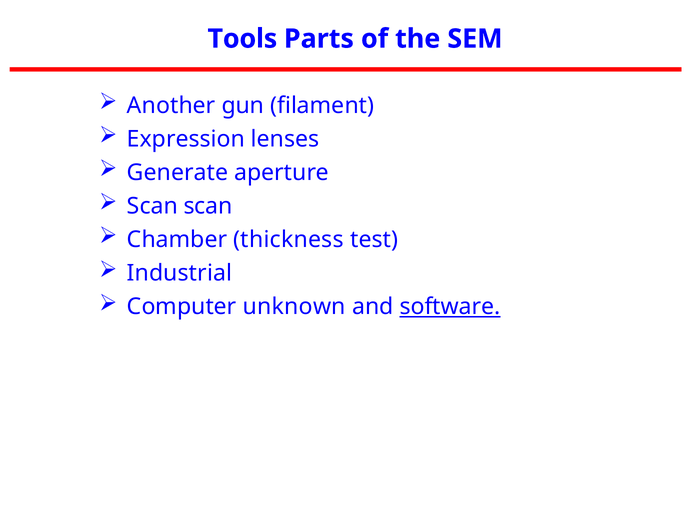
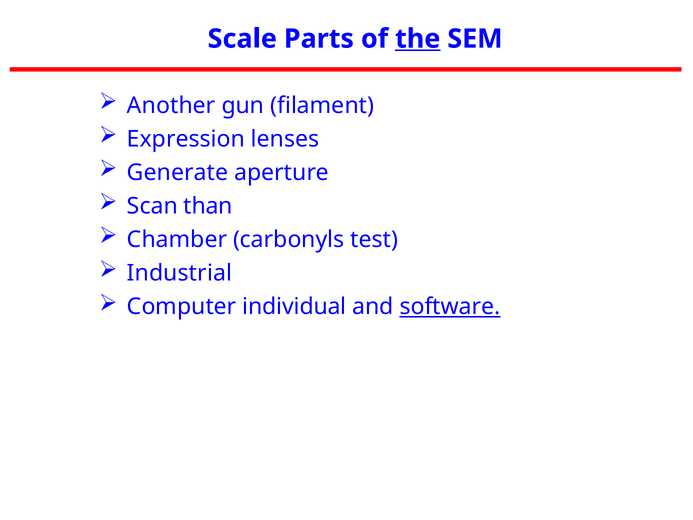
Tools: Tools -> Scale (242, 39)
the underline: none -> present (418, 39)
Scan scan: scan -> than (208, 206)
thickness: thickness -> carbonyls (289, 240)
unknown: unknown -> individual (294, 307)
